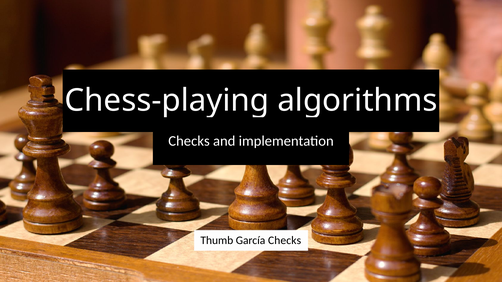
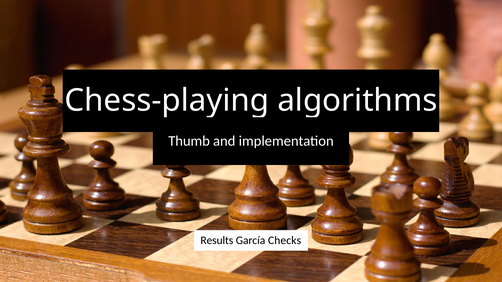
Checks: Checks -> Thumb (189, 141)
Thumb: Thumb -> Results (217, 241)
